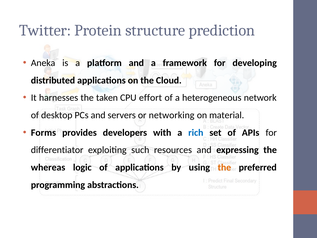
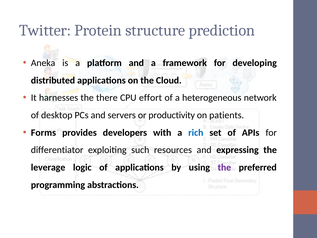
taken: taken -> there (107, 98)
networking: networking -> productivity (172, 115)
material: material -> patients (227, 115)
whereas: whereas -> leverage (48, 167)
the colour: orange -> purple (224, 167)
